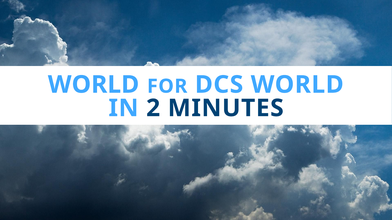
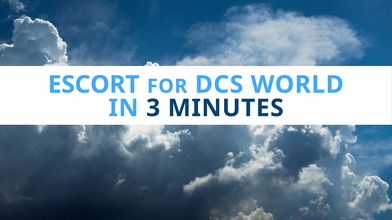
WORLD: WORLD -> ESCORT (94, 85)
2: 2 -> 3 (153, 108)
